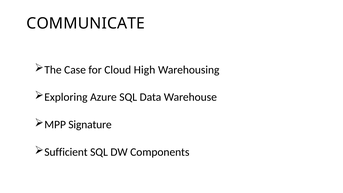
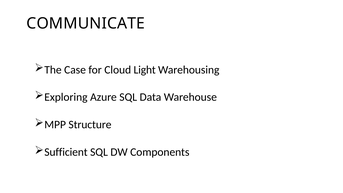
High: High -> Light (145, 70)
Signature: Signature -> Structure (90, 125)
